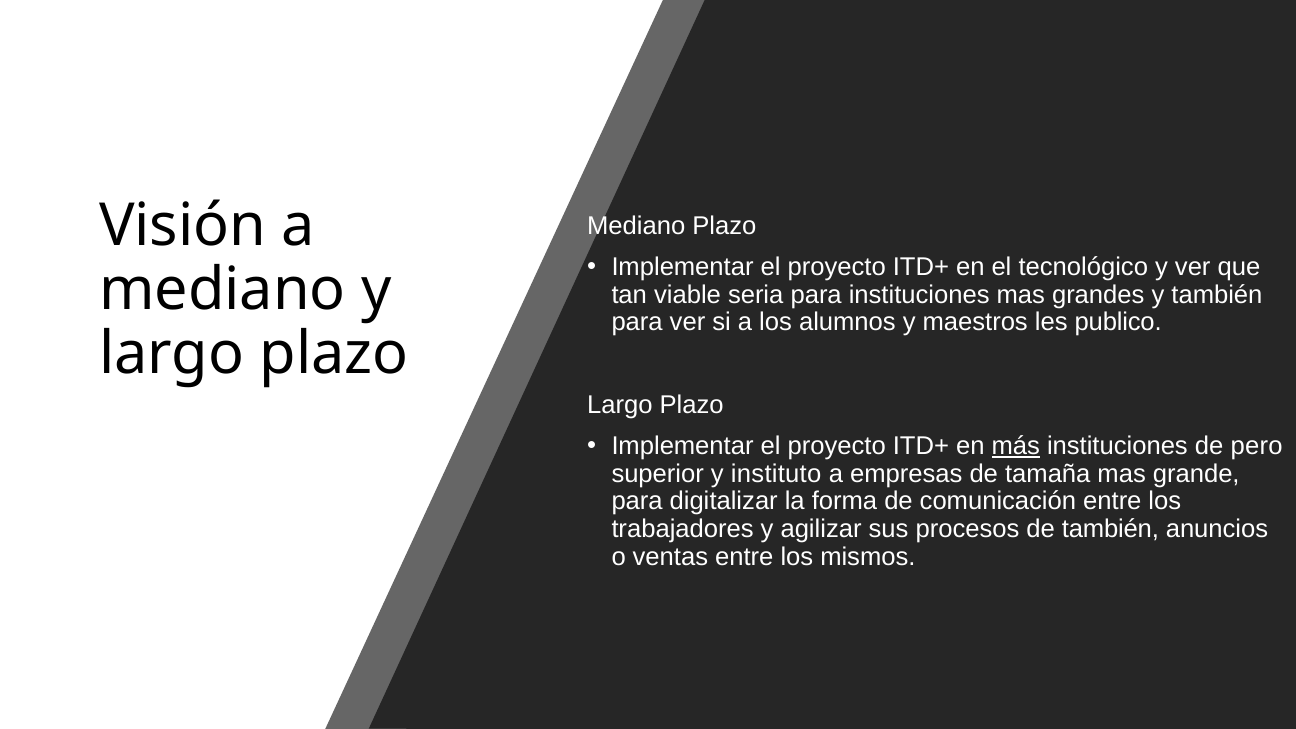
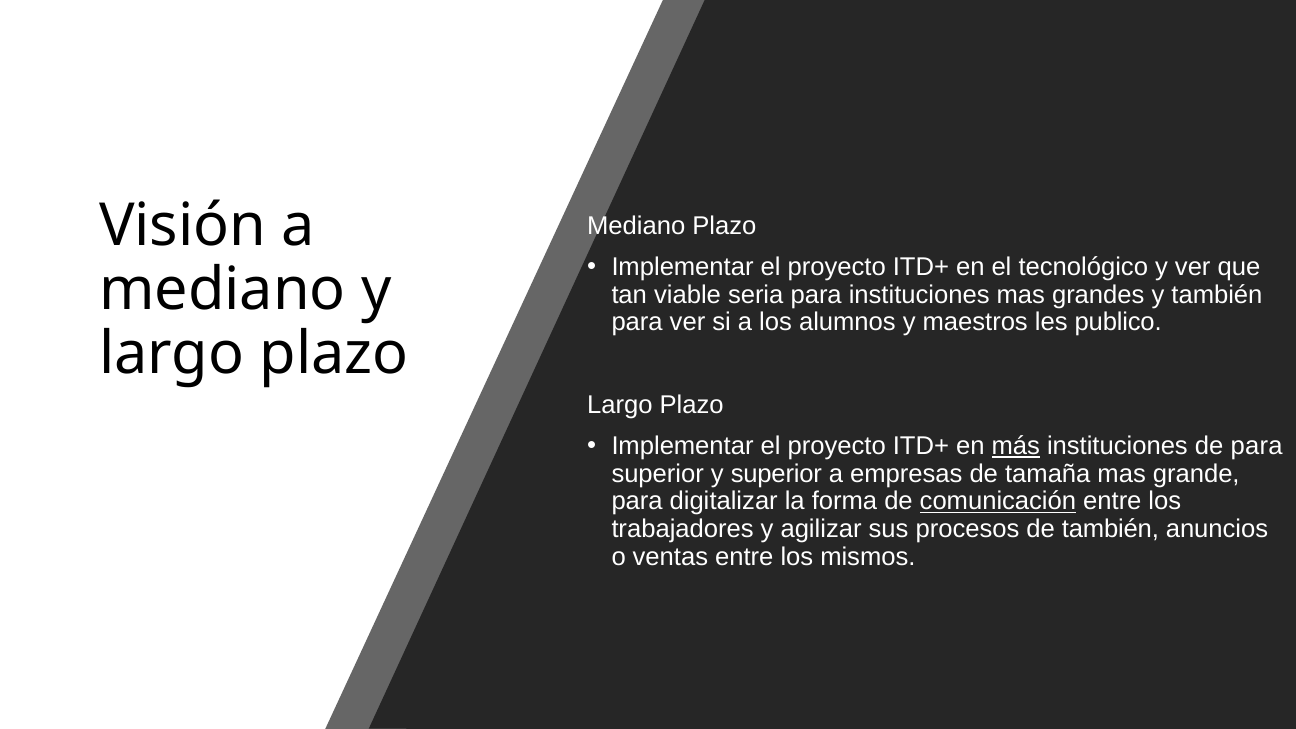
de pero: pero -> para (1257, 446)
y instituto: instituto -> superior (776, 474)
comunicación underline: none -> present (998, 501)
